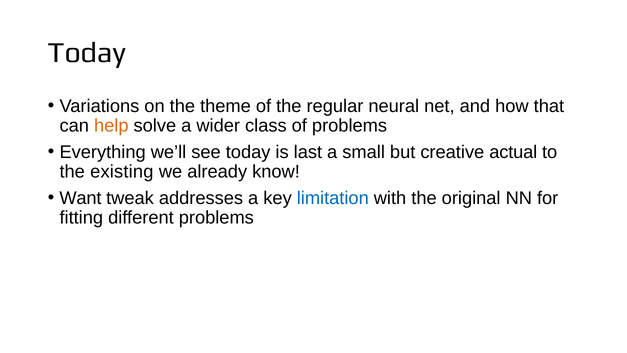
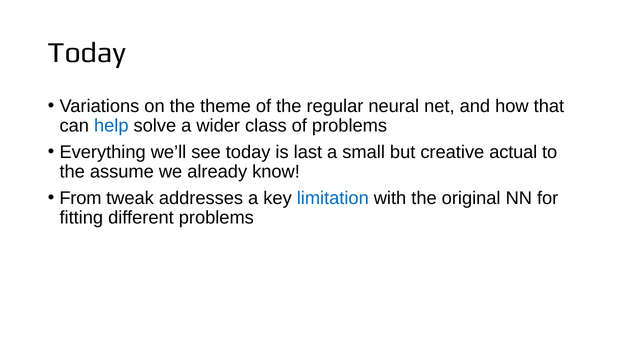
help colour: orange -> blue (111, 126)
existing: existing -> assume (122, 172)
Want: Want -> From (80, 198)
